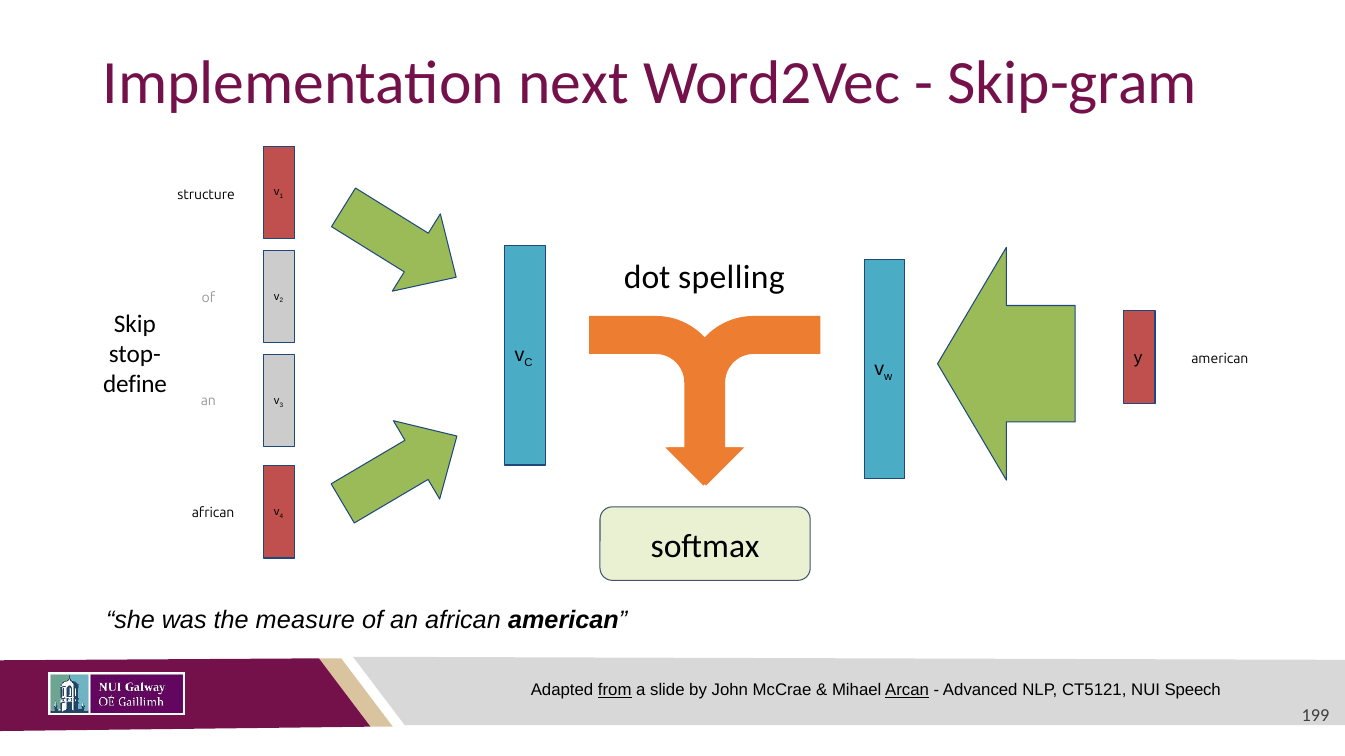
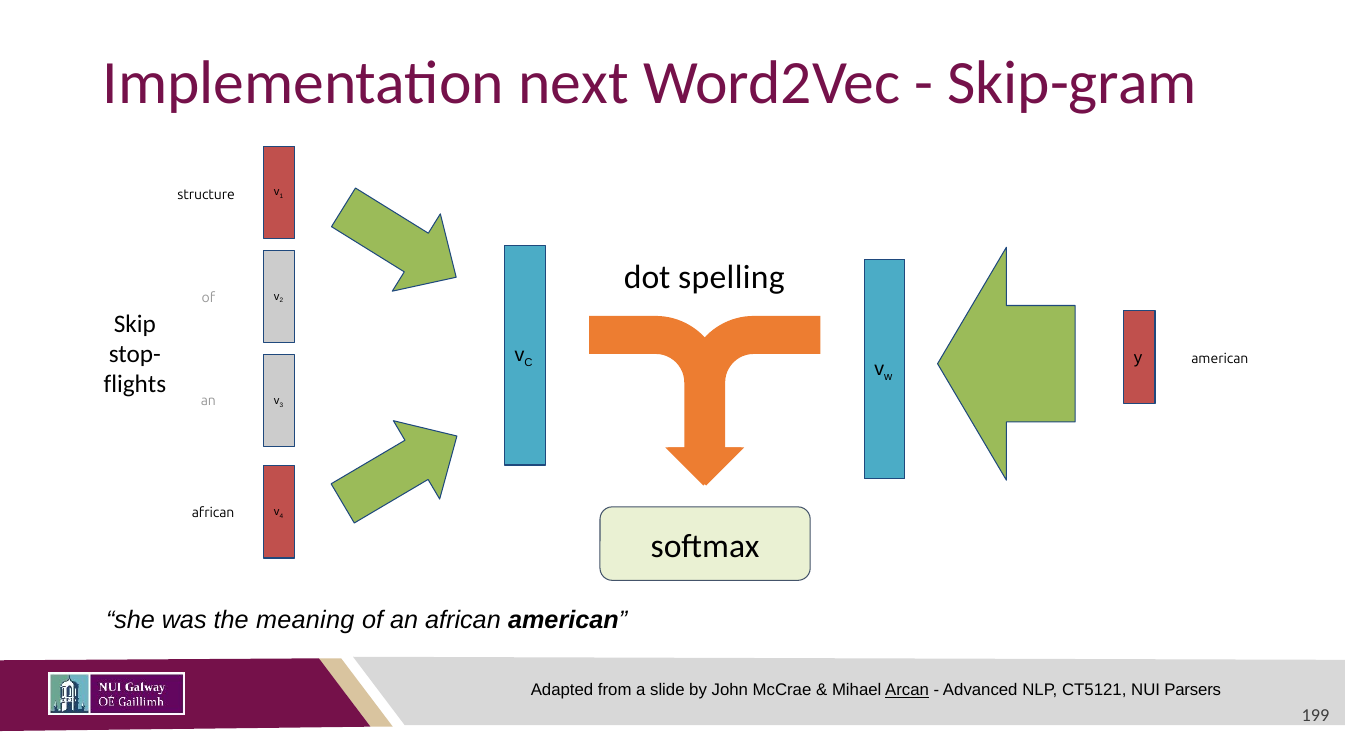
define: define -> flights (135, 385)
measure: measure -> meaning (305, 621)
from underline: present -> none (615, 691)
Speech: Speech -> Parsers (1193, 691)
